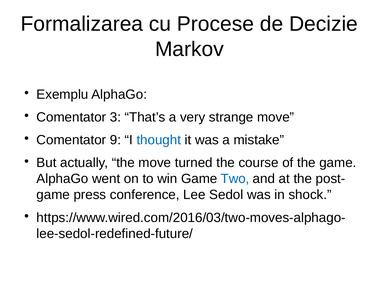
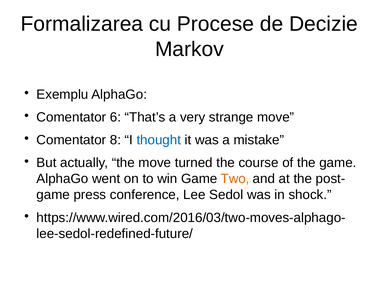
3: 3 -> 6 (115, 117)
9: 9 -> 8 (115, 140)
Two colour: blue -> orange (235, 179)
